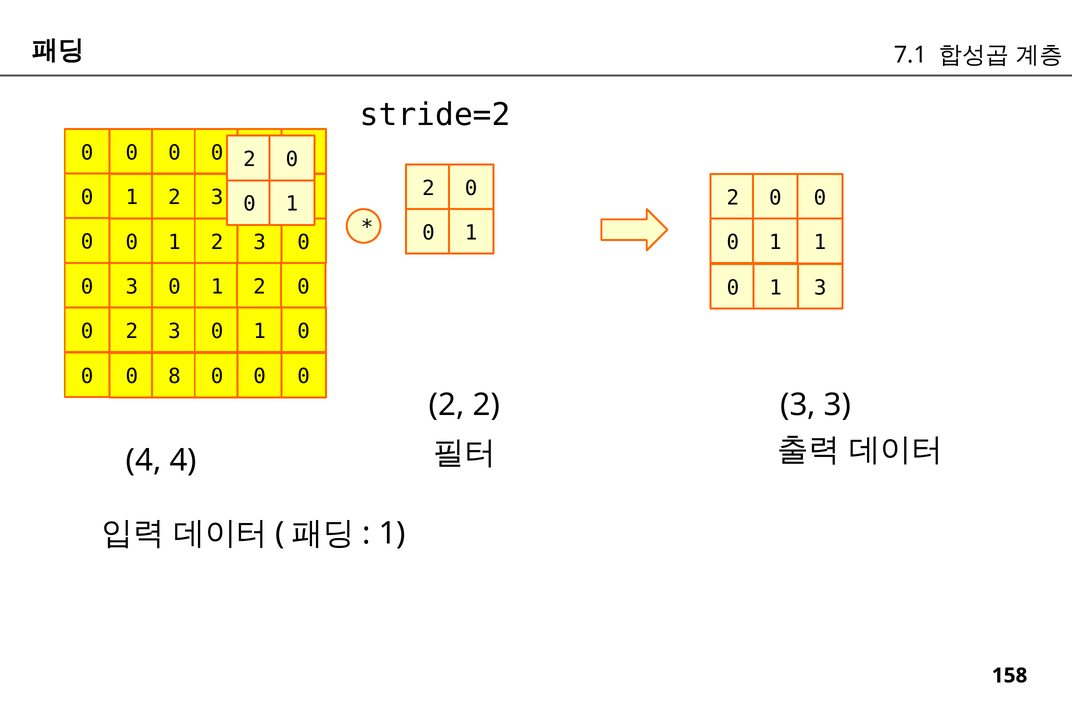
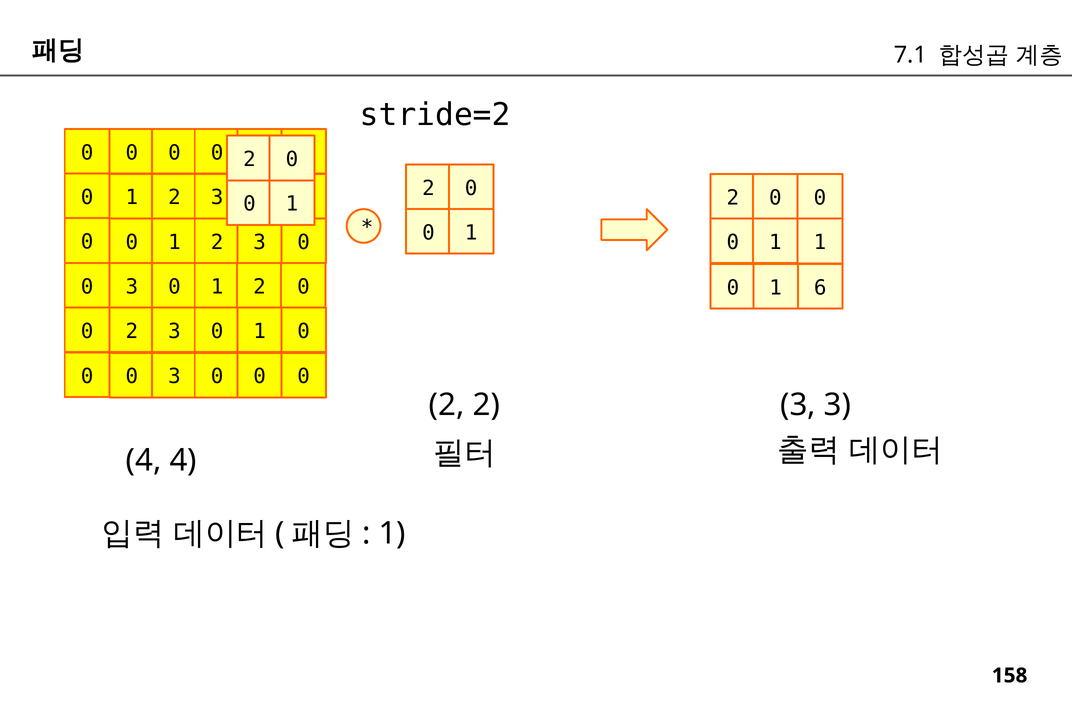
1 3: 3 -> 6 (820, 288)
0 8: 8 -> 3 (174, 377)
